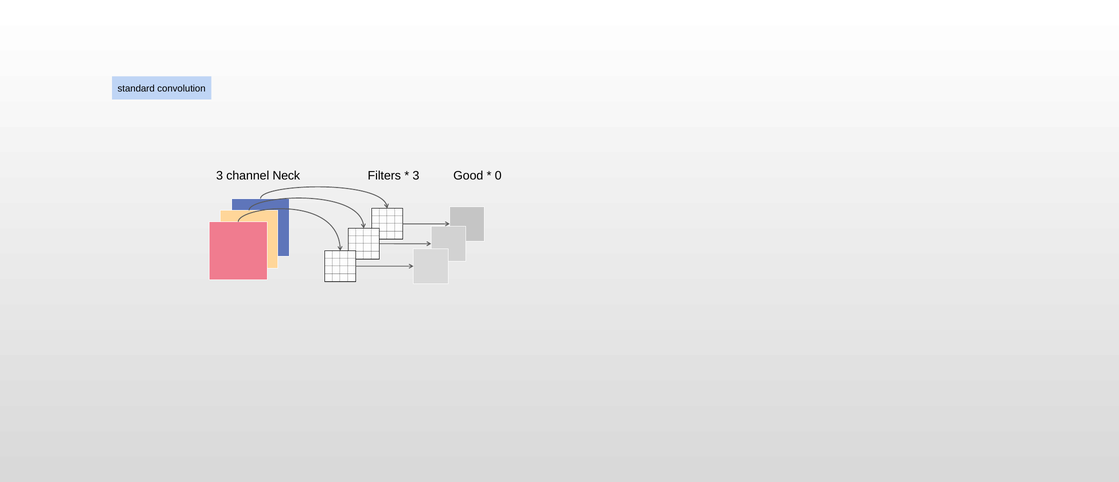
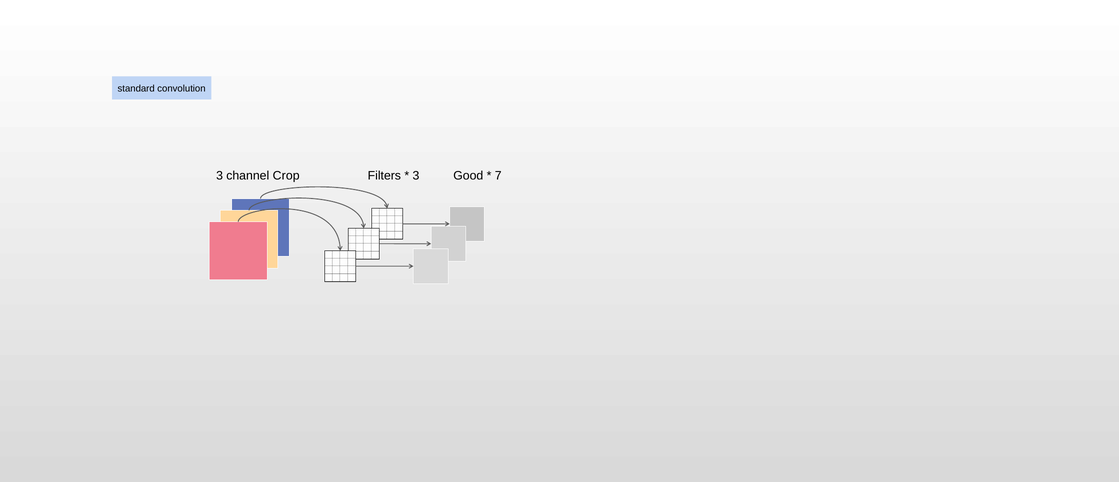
Neck: Neck -> Crop (286, 176)
0: 0 -> 7 (498, 176)
